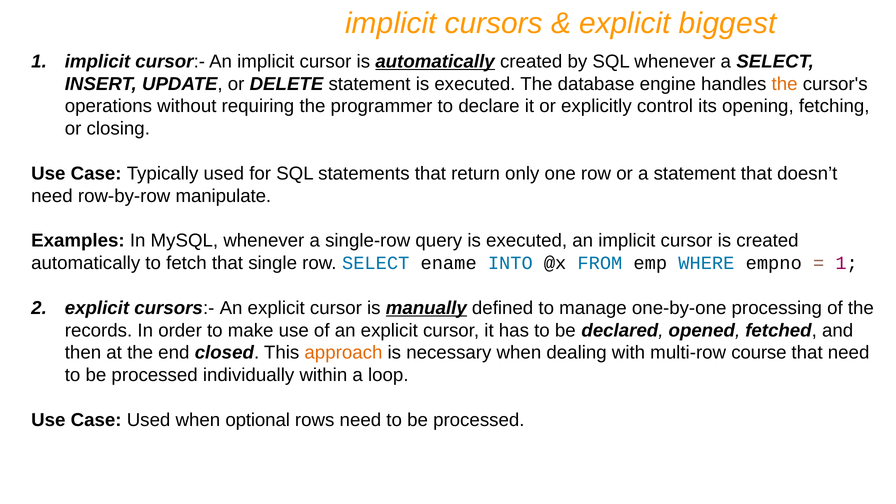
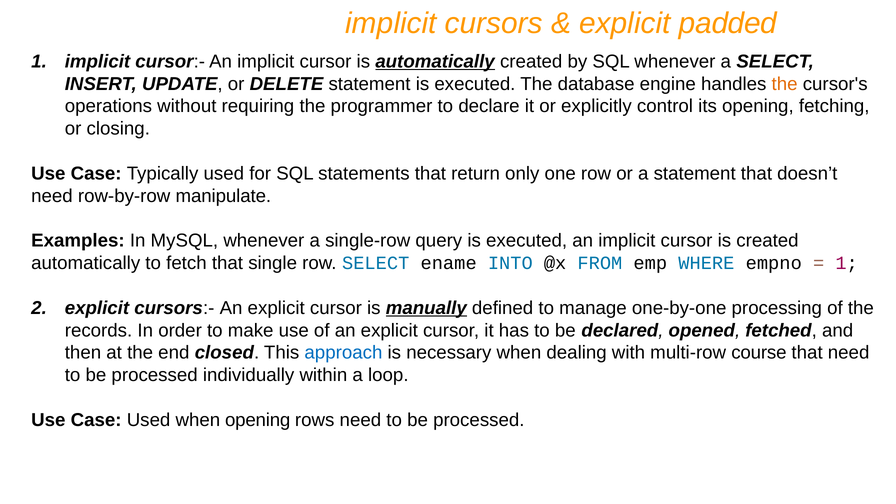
biggest: biggest -> padded (728, 23)
approach colour: orange -> blue (343, 353)
when optional: optional -> opening (258, 420)
